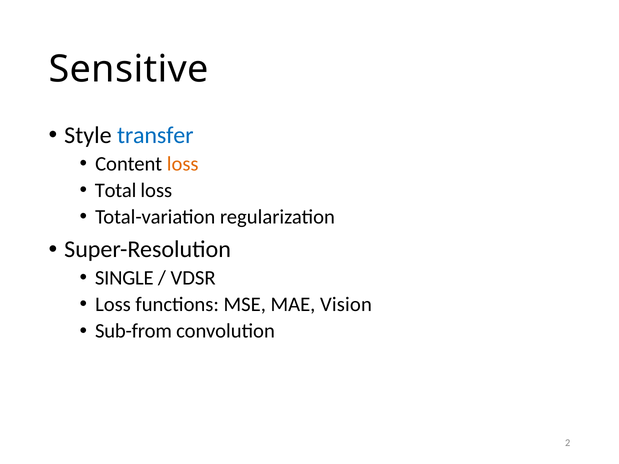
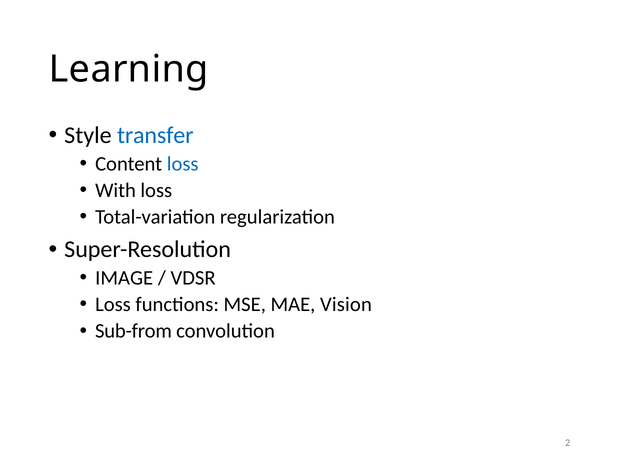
Sensitive: Sensitive -> Learning (129, 69)
loss colour: orange -> blue (183, 164)
Total: Total -> With (116, 190)
SINGLE: SINGLE -> IMAGE (124, 278)
